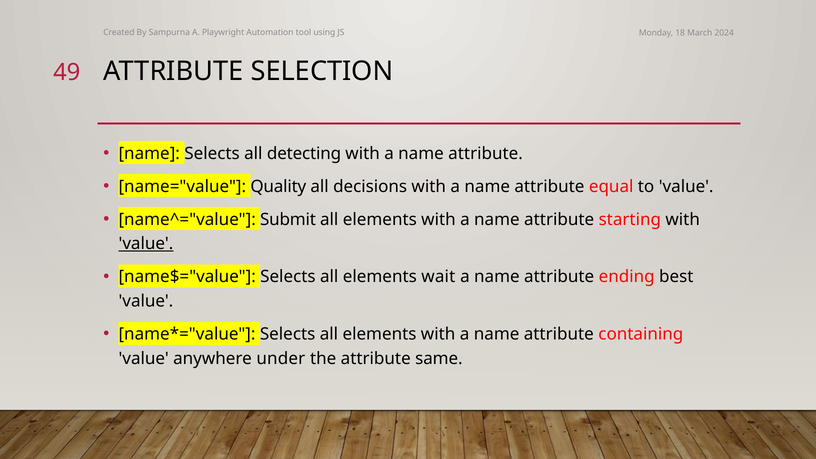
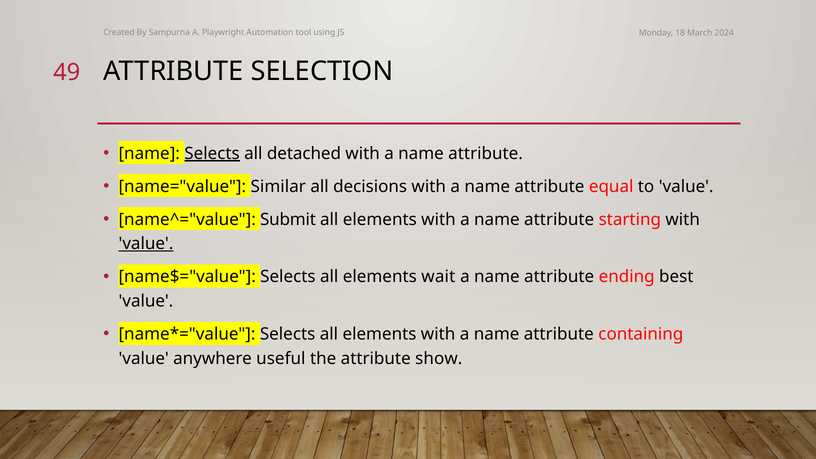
Selects underline: none -> present (212, 153)
detecting: detecting -> detached (304, 153)
Quality: Quality -> Similar (278, 186)
under: under -> useful (281, 359)
same: same -> show (439, 359)
